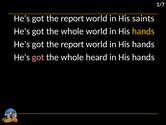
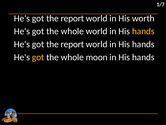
saints: saints -> worth (143, 18)
got colour: pink -> yellow (38, 57)
heard: heard -> moon (97, 57)
